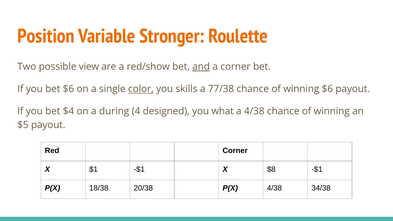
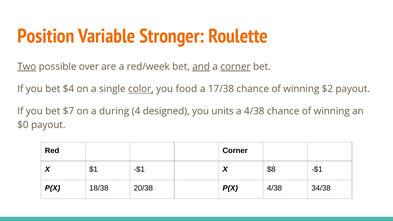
Two underline: none -> present (27, 67)
view: view -> over (89, 67)
red/show: red/show -> red/week (148, 67)
corner underline: none -> present (235, 67)
bet $6: $6 -> $4 (68, 89)
skills: skills -> food (186, 89)
77/38: 77/38 -> 17/38 (221, 89)
winning $6: $6 -> $2 (327, 89)
$4: $4 -> $7 (68, 111)
what: what -> units (223, 111)
$5: $5 -> $0 (23, 125)
